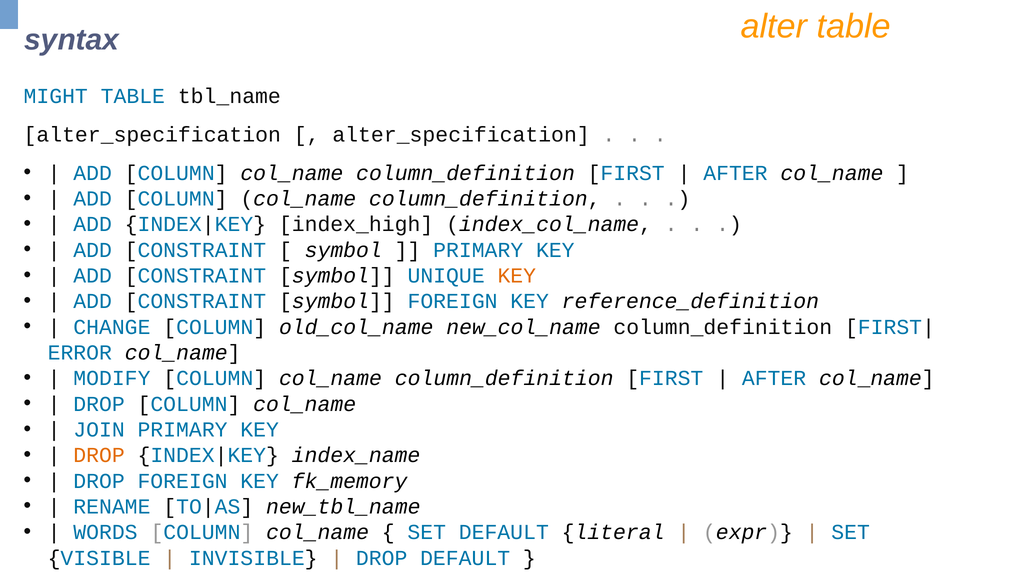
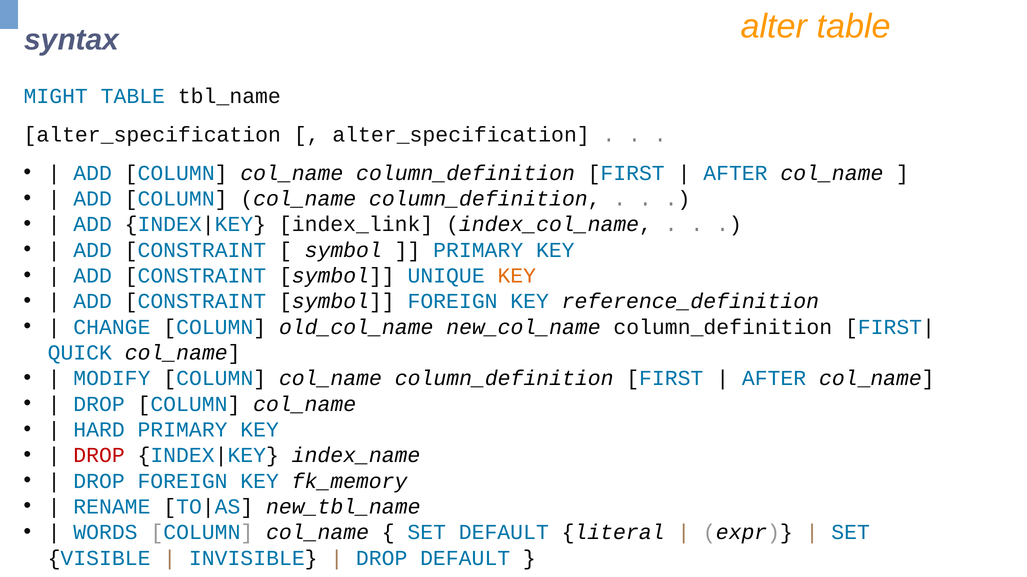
index_high: index_high -> index_link (356, 225)
ERROR: ERROR -> QUICK (80, 353)
JOIN: JOIN -> HARD (99, 430)
DROP colour: orange -> red (99, 456)
